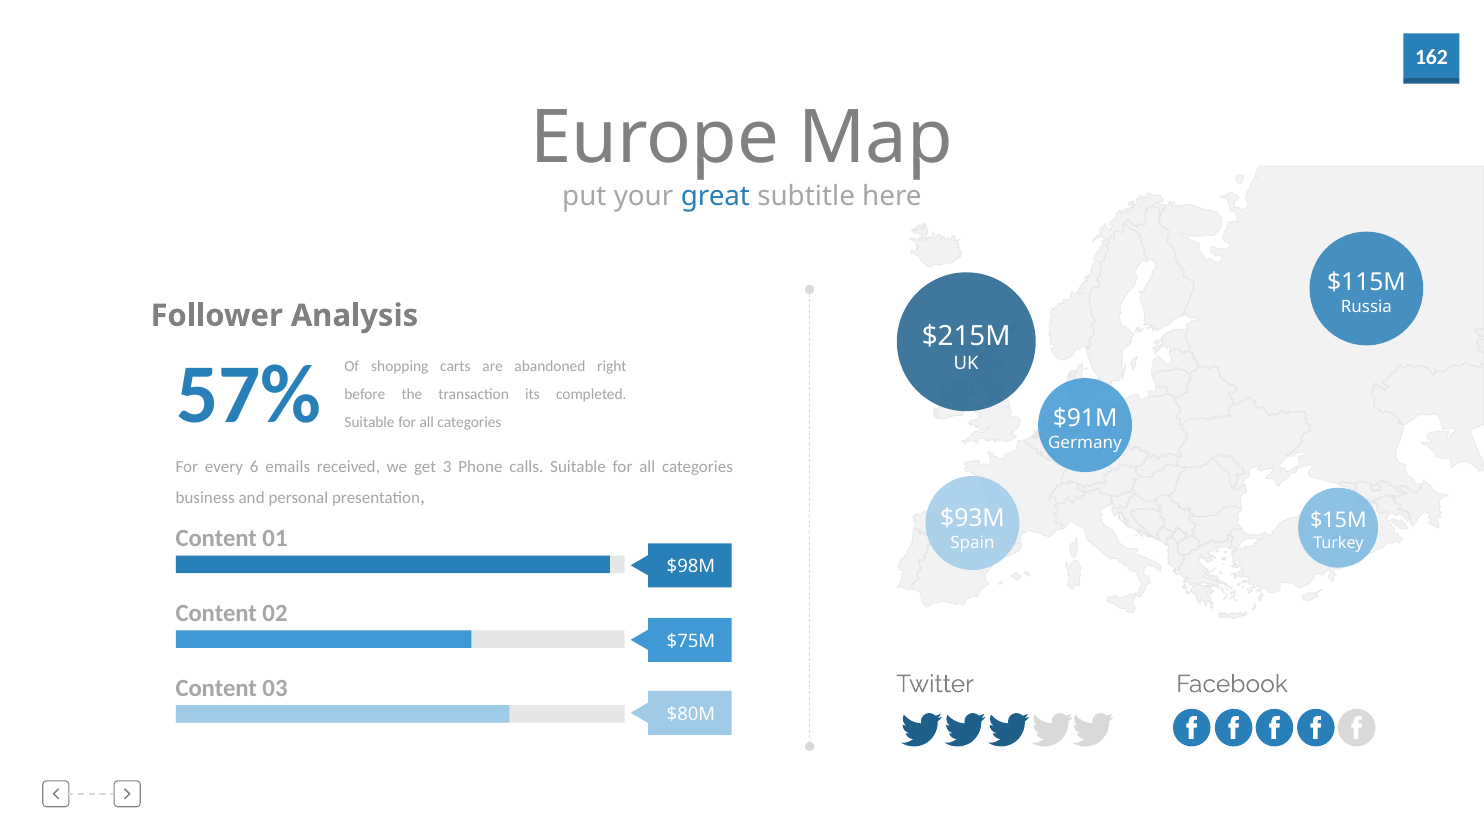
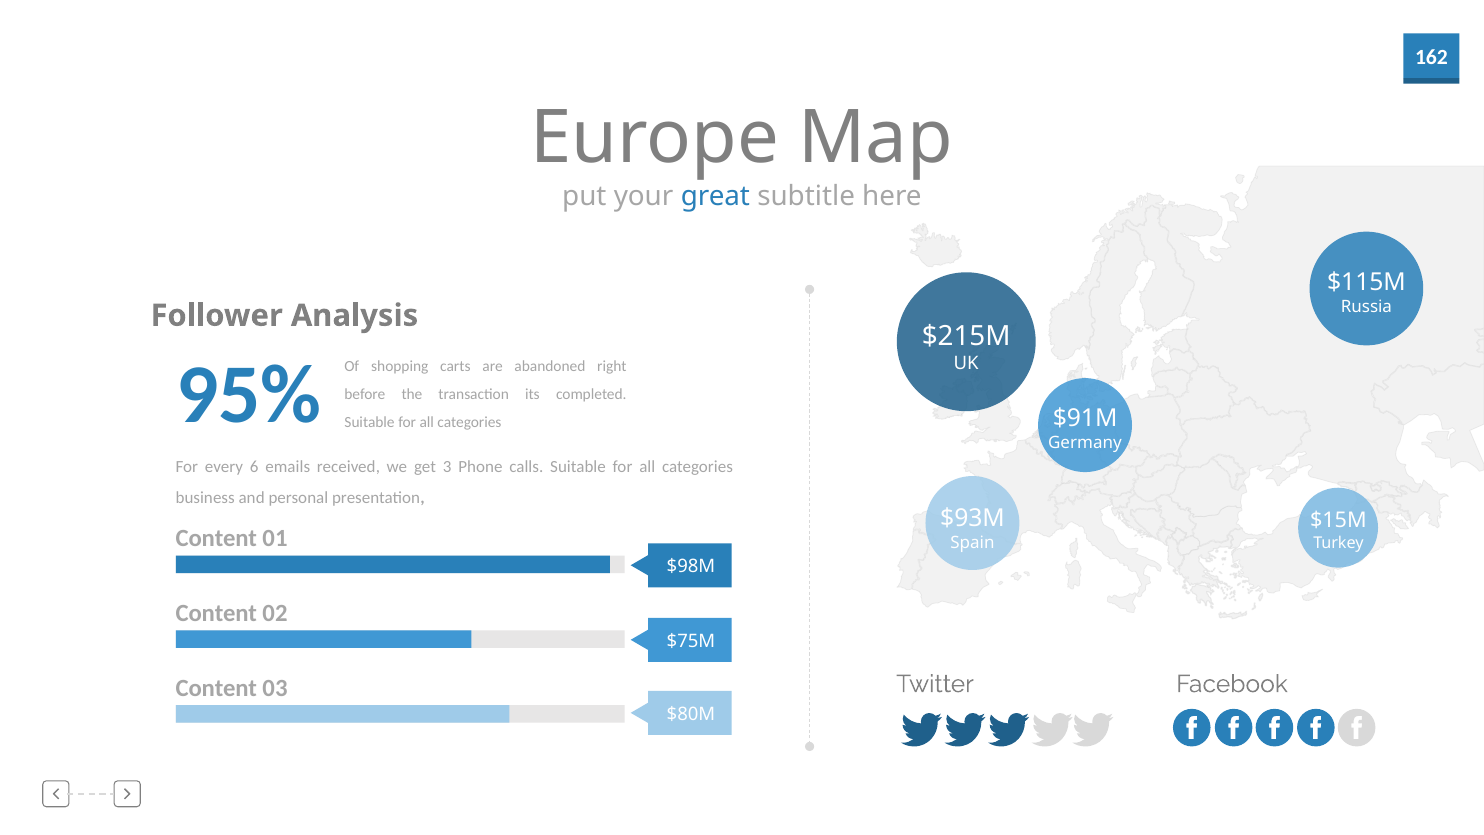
57%: 57% -> 95% (249, 395)
